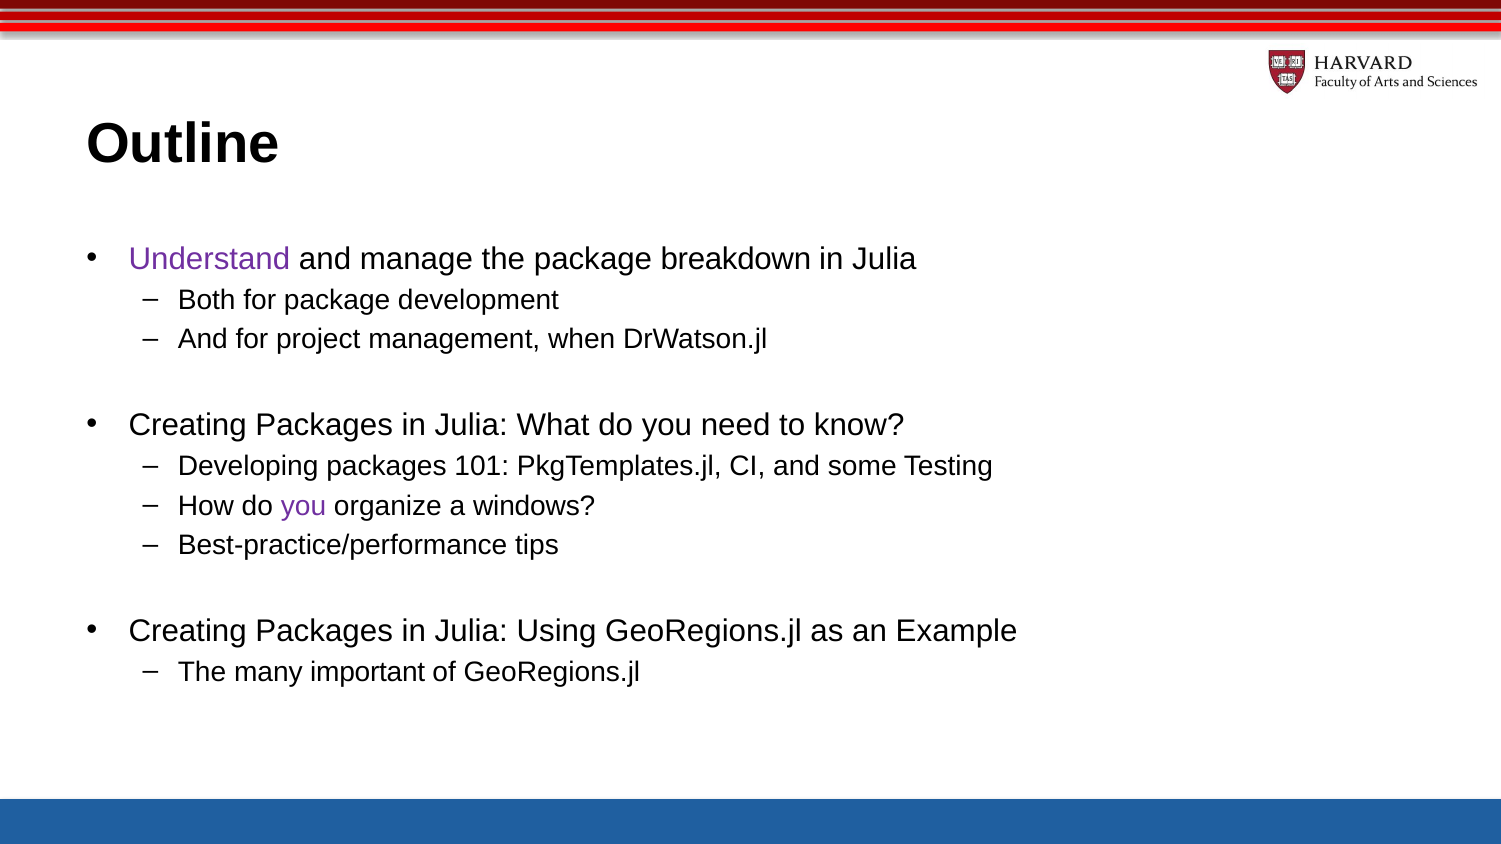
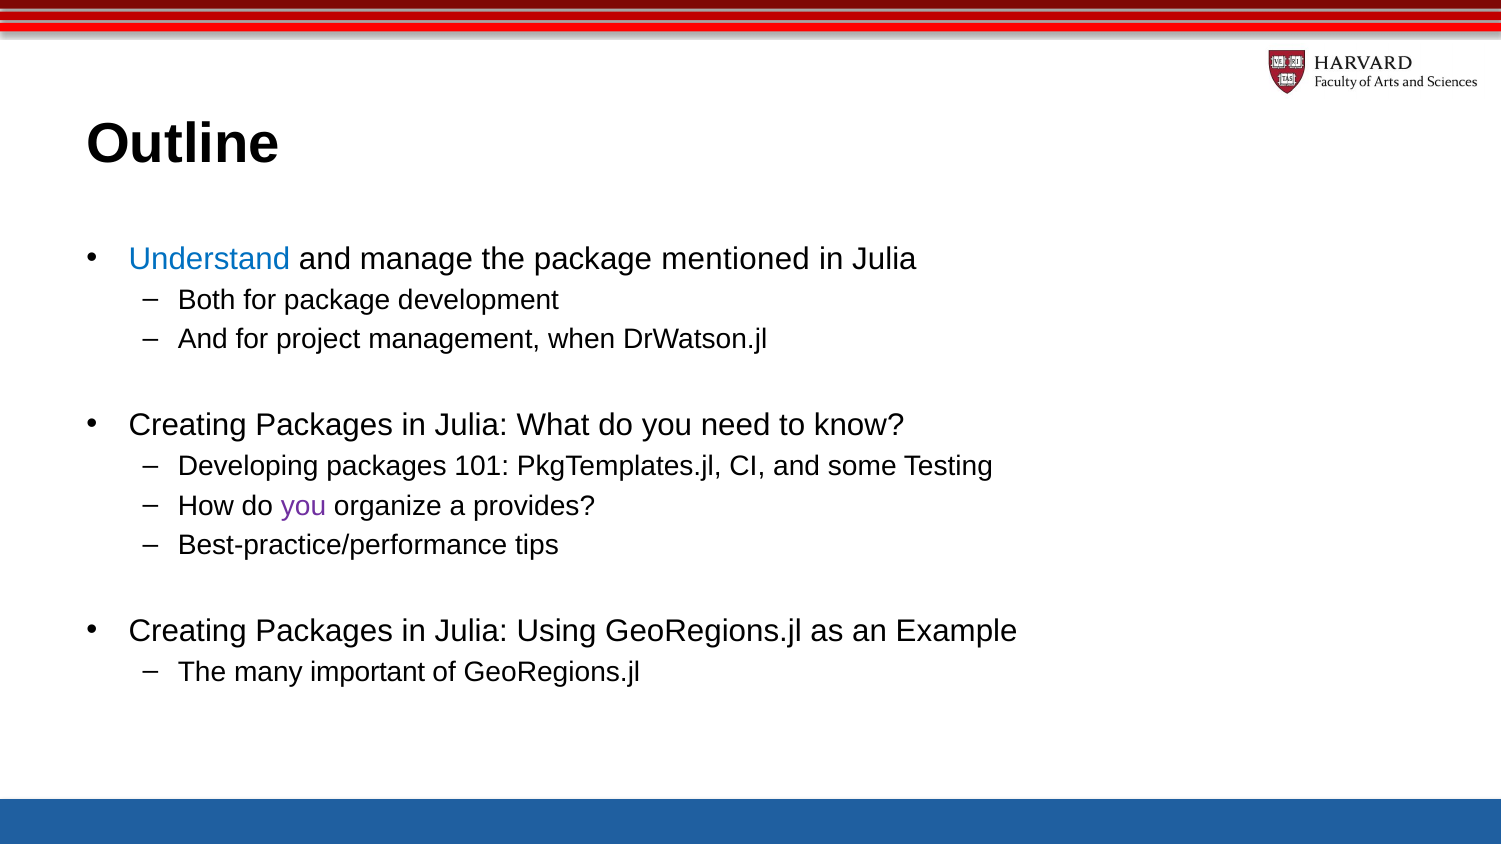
Understand colour: purple -> blue (209, 259)
breakdown: breakdown -> mentioned (736, 259)
windows: windows -> provides (534, 506)
